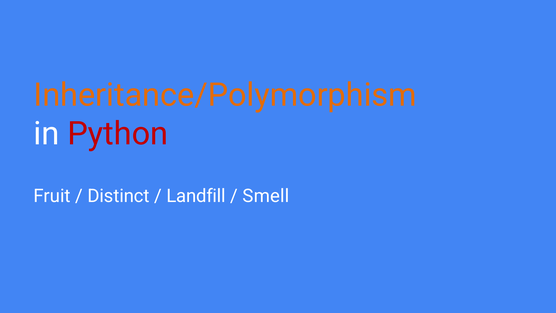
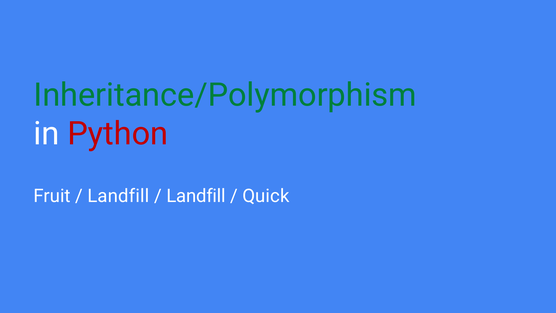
Inheritance/Polymorphism colour: orange -> green (225, 95)
Distinct: Distinct -> Landfill (118, 196)
Smell: Smell -> Quick (266, 196)
